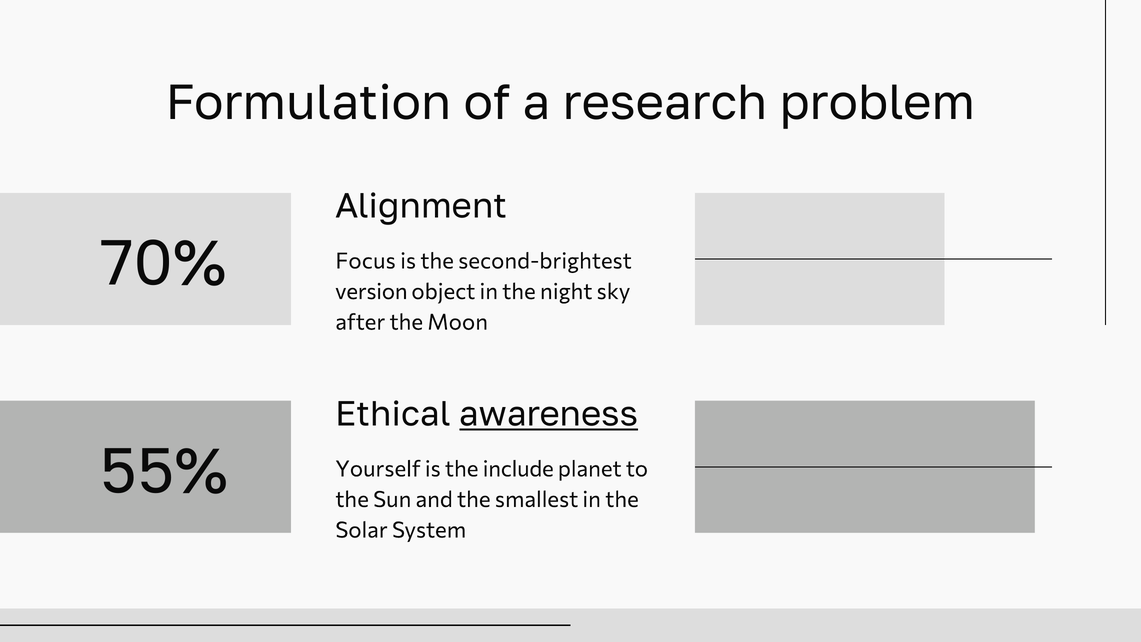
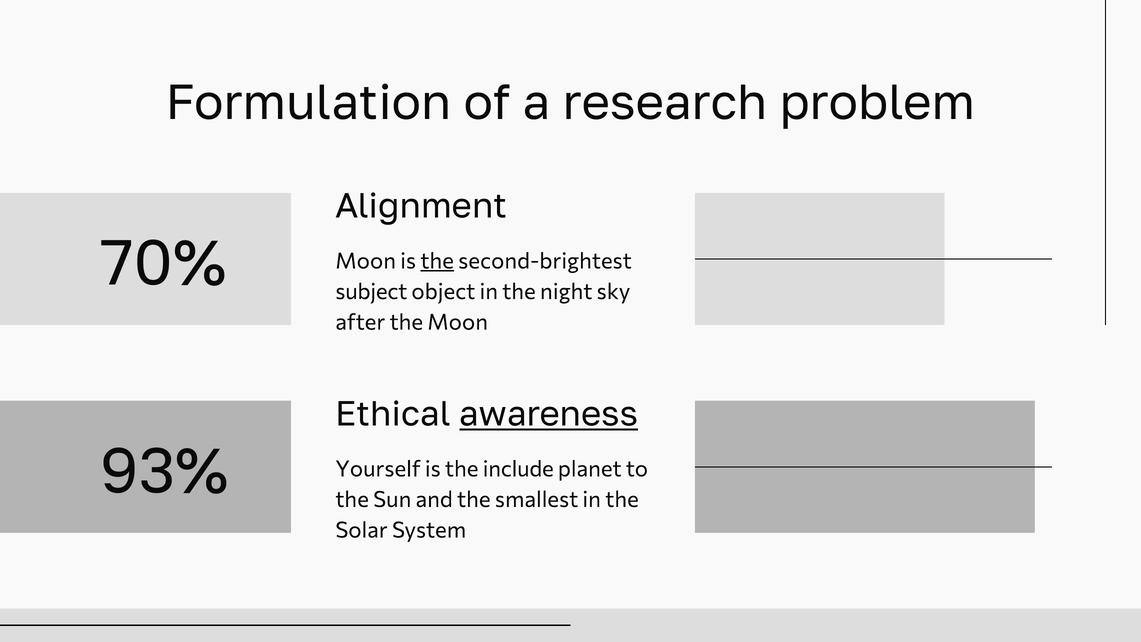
Focus: Focus -> Moon (366, 261)
the underline: none -> present (437, 261)
version: version -> subject (371, 292)
55%: 55% -> 93% (165, 472)
